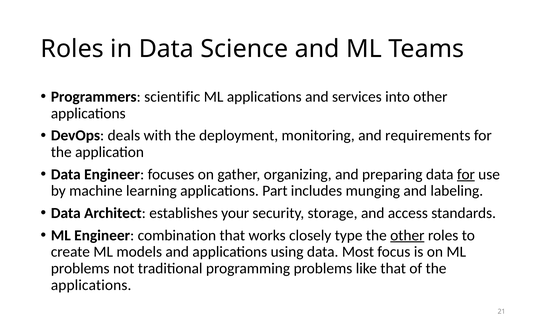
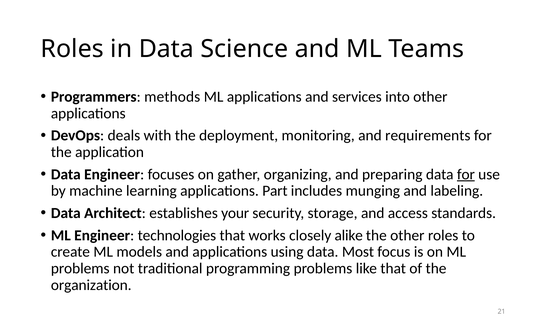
scientific: scientific -> methods (172, 97)
combination: combination -> technologies (177, 236)
type: type -> alike (349, 236)
other underline: present -> none (407, 236)
applications: applications -> organization (91, 286)
